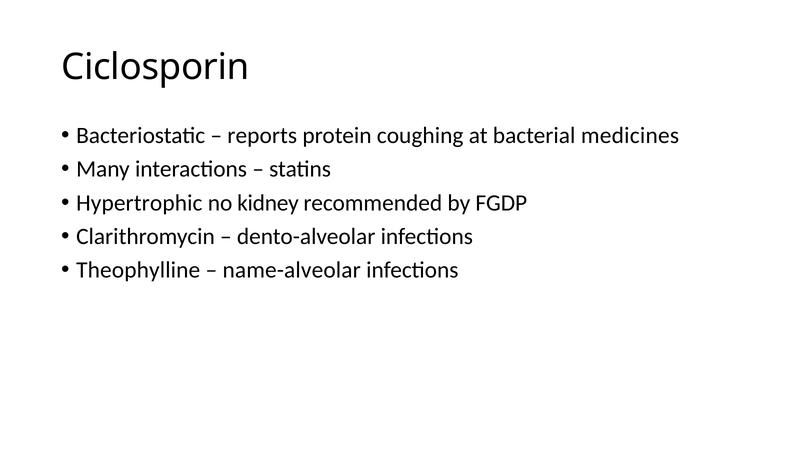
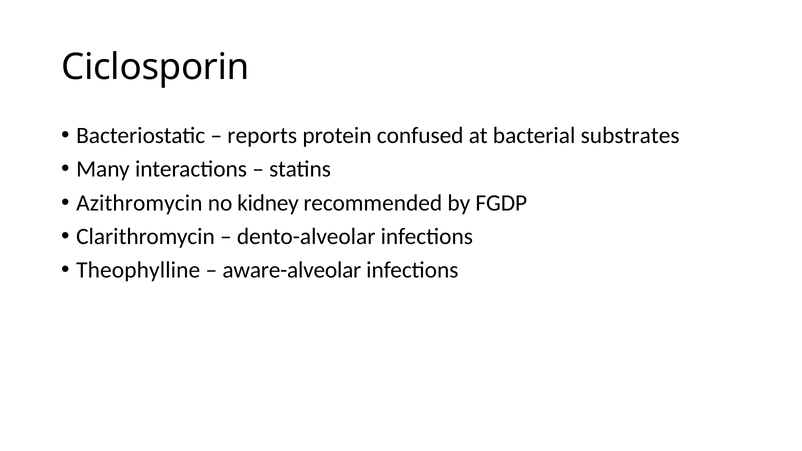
coughing: coughing -> confused (420, 136)
medicines: medicines -> substrates (630, 136)
Hypertrophic: Hypertrophic -> Azithromycin (139, 203)
name-alveolar: name-alveolar -> aware-alveolar (292, 270)
